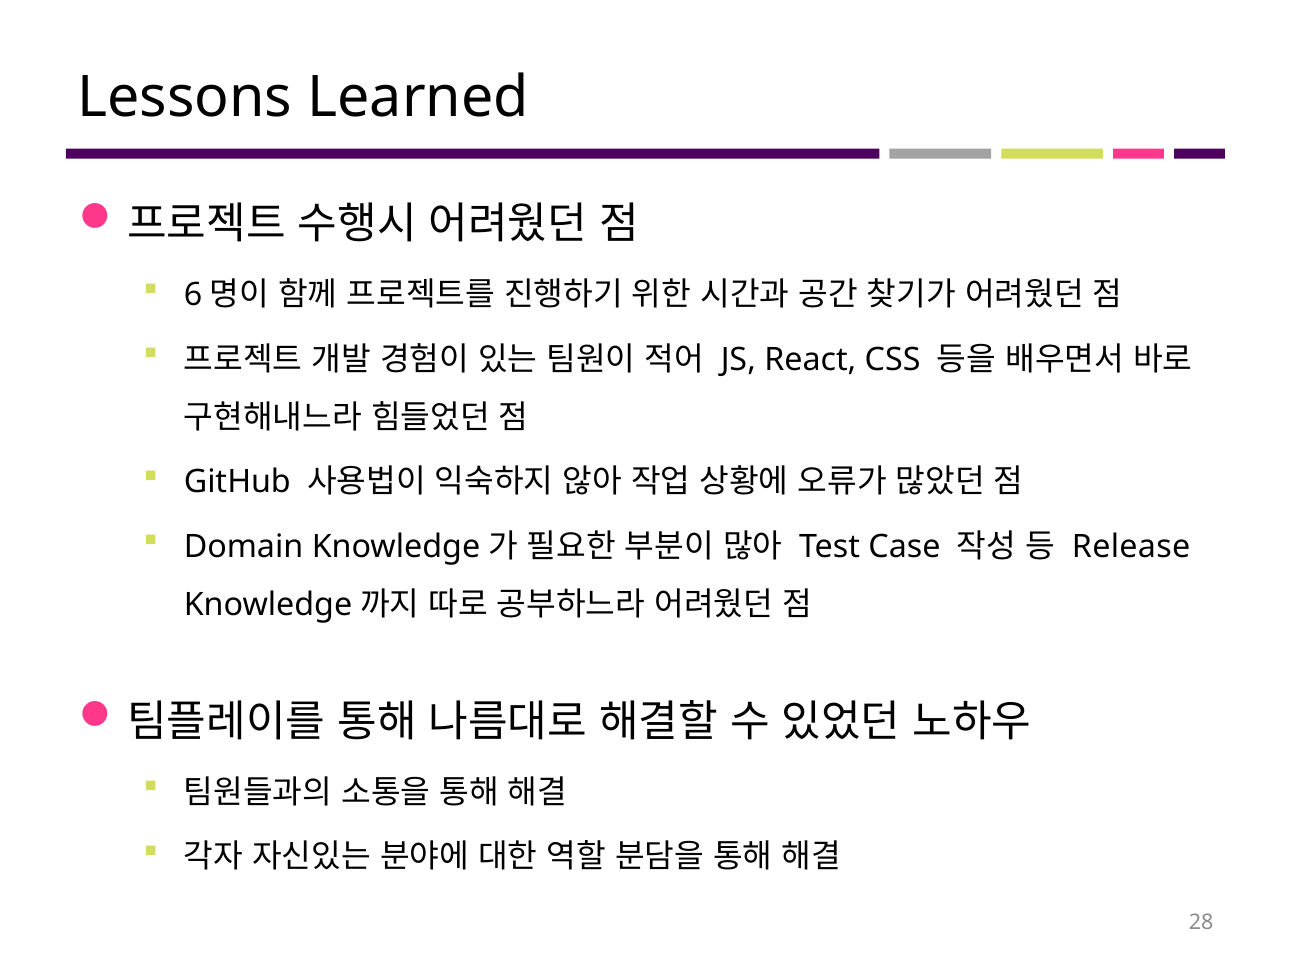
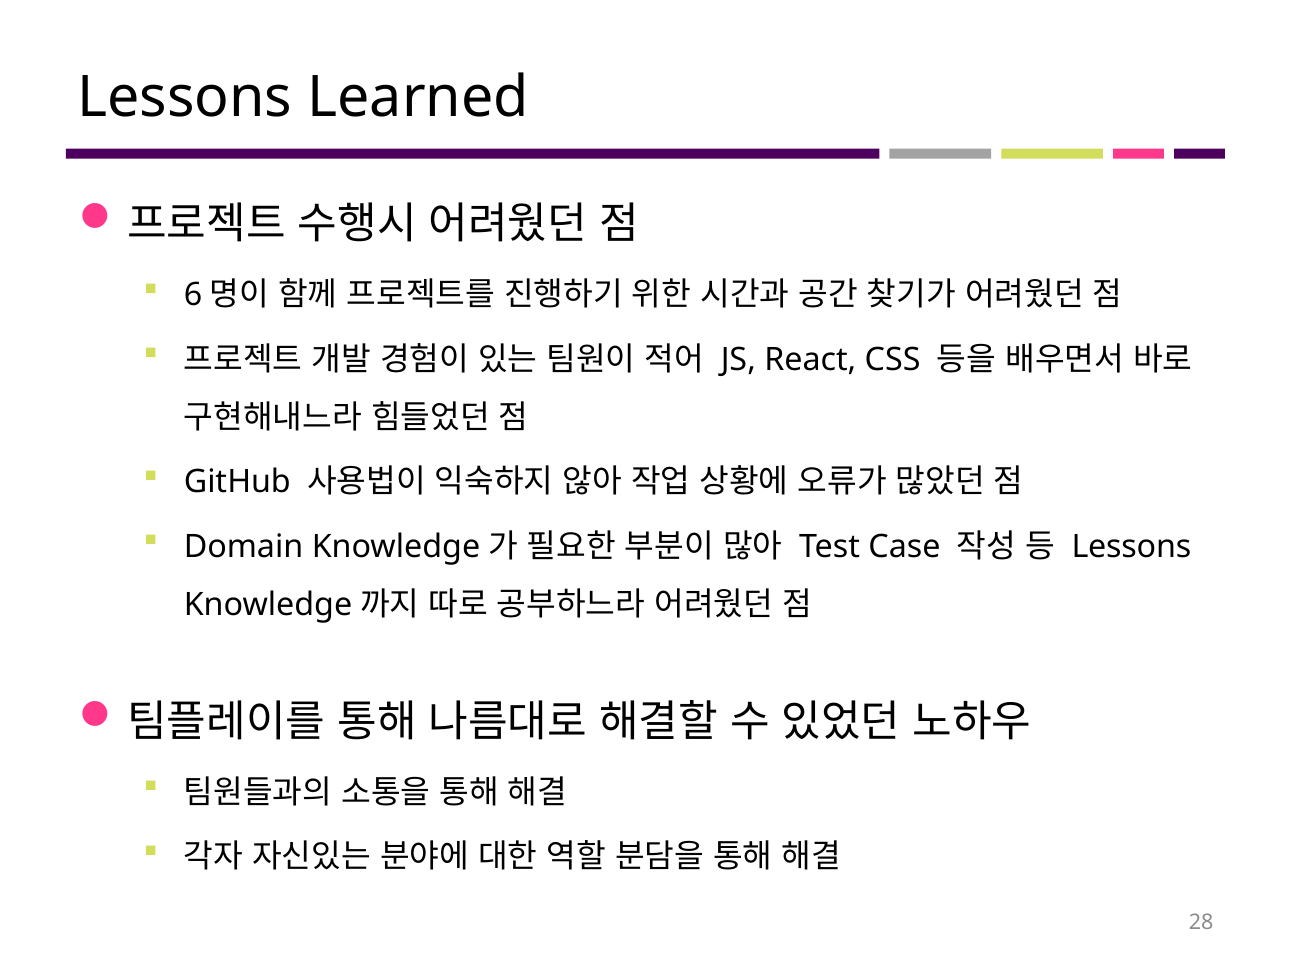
Release: Release -> Lessons (1131, 547)
